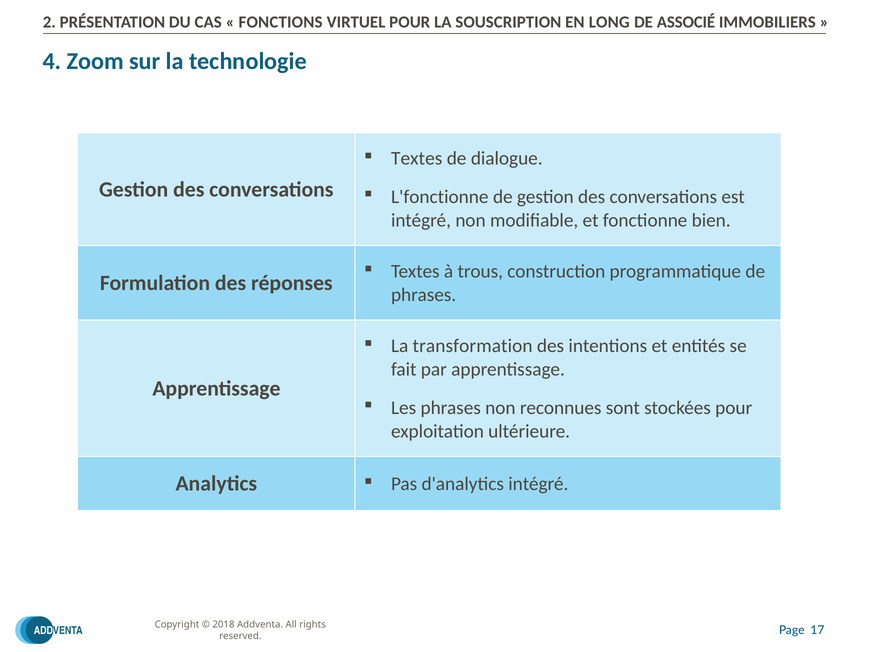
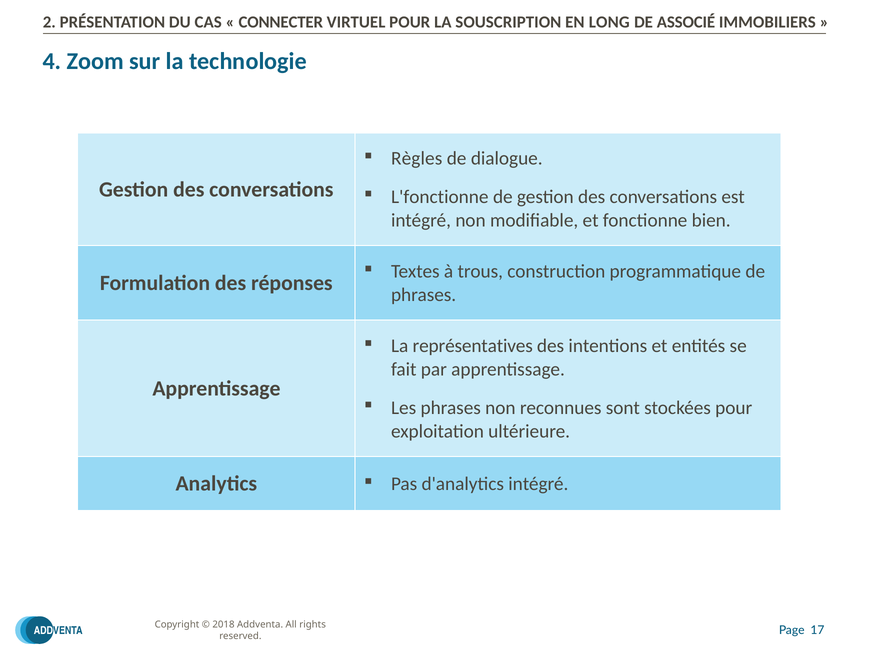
FONCTIONS: FONCTIONS -> CONNECTER (281, 22)
Textes: Textes -> Règles (417, 159)
transformation: transformation -> représentatives (473, 346)
